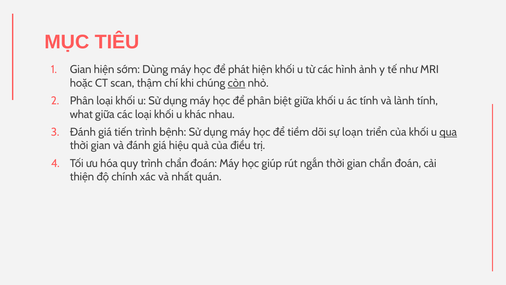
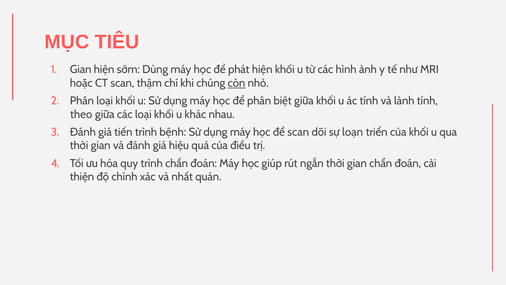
what: what -> theo (81, 114)
để tiềm: tiềm -> scan (298, 132)
qua underline: present -> none (448, 132)
